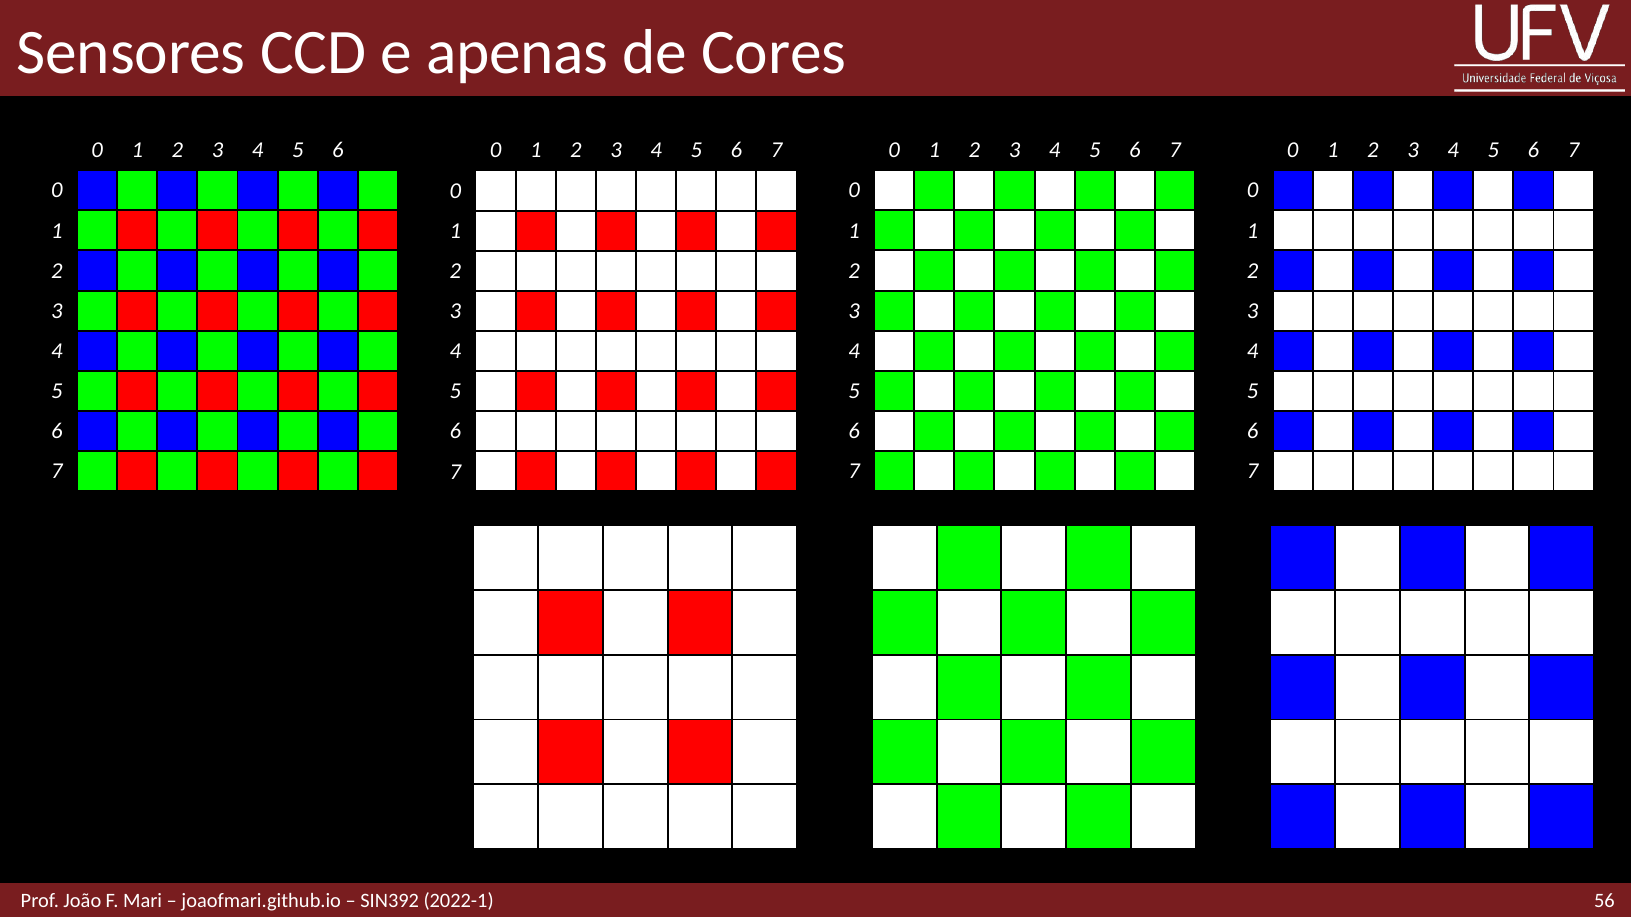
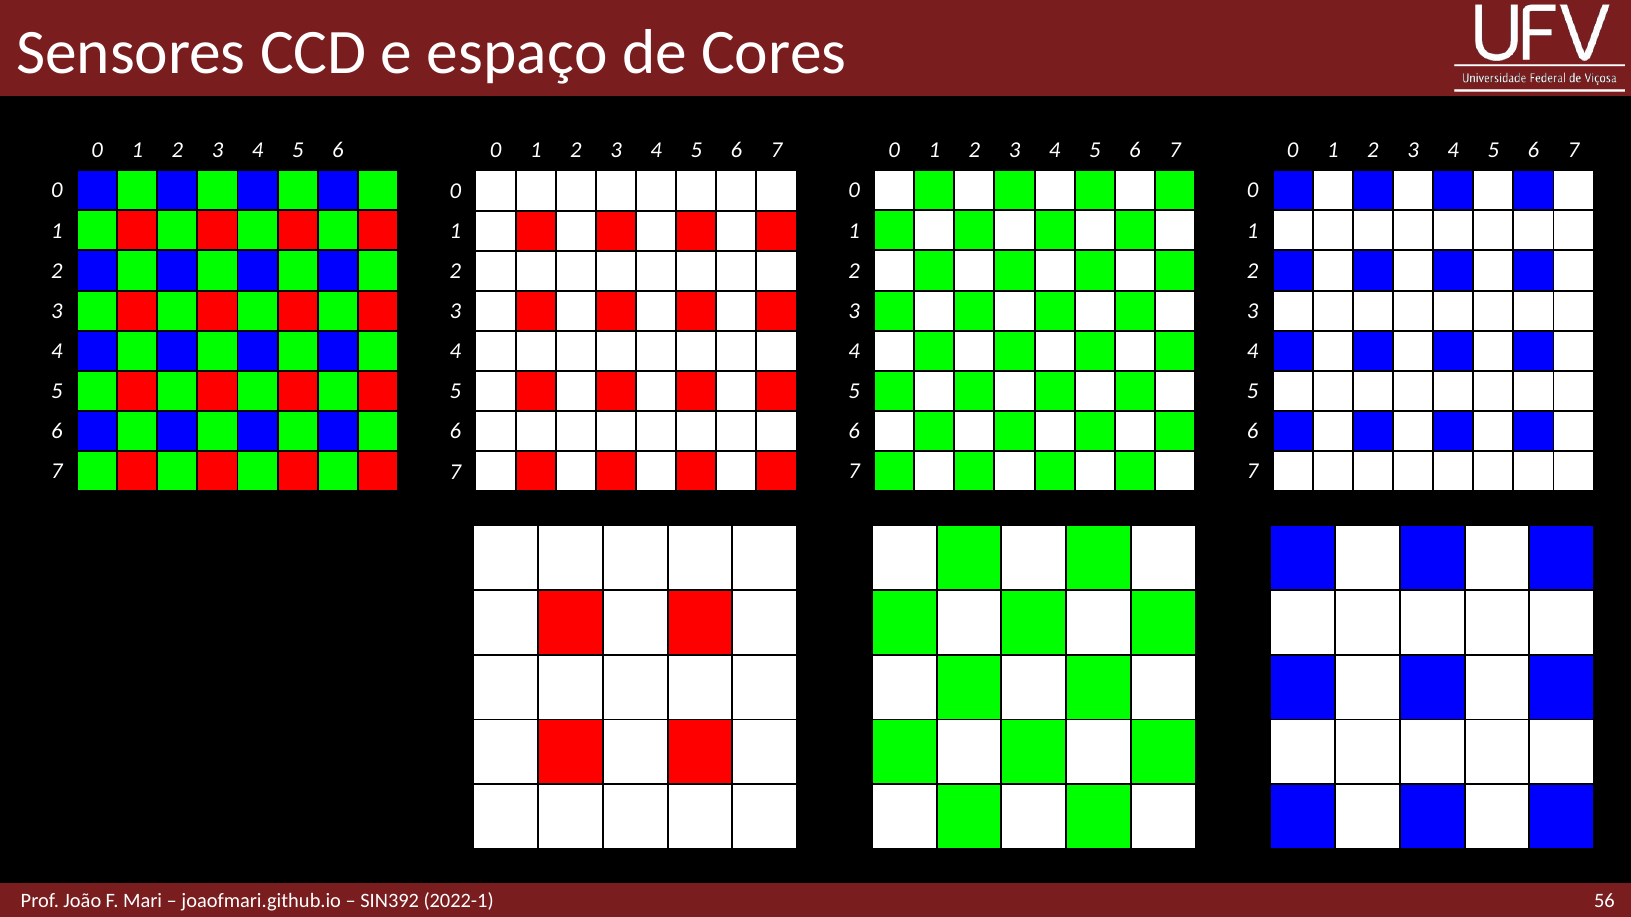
apenas: apenas -> espaço (517, 53)
